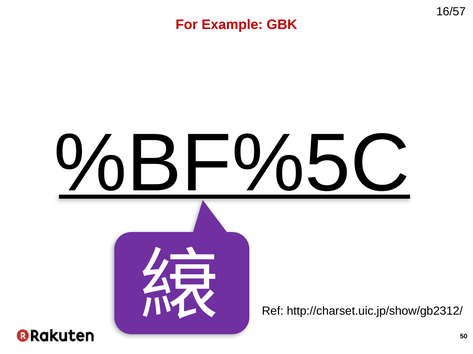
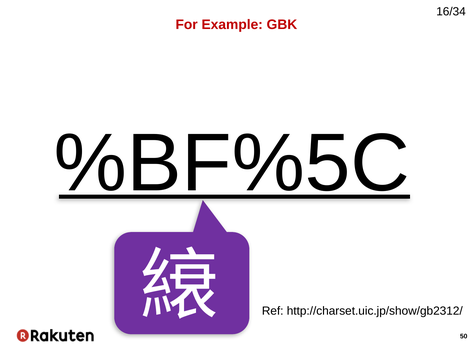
16/57: 16/57 -> 16/34 (451, 12)
